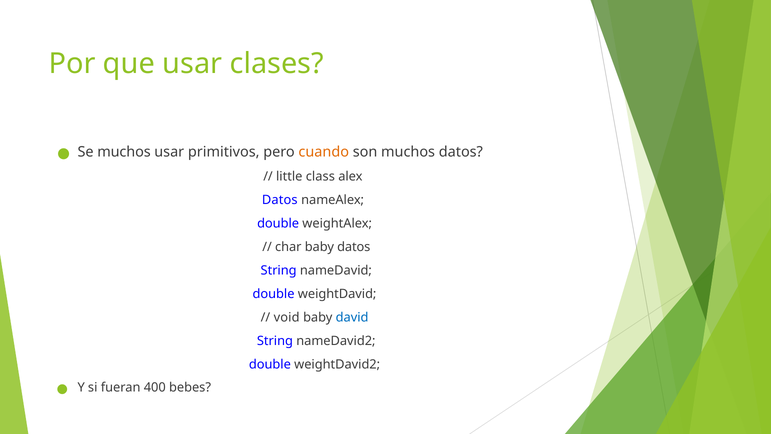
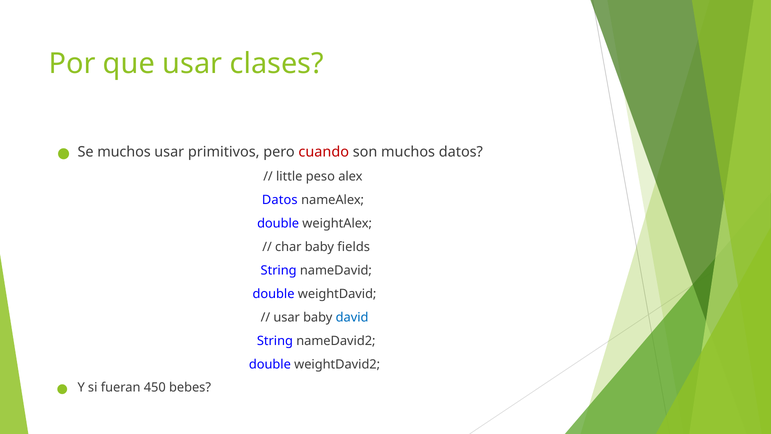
cuando colour: orange -> red (324, 152)
class: class -> peso (320, 176)
baby datos: datos -> fields (354, 247)
void: void -> usar (287, 317)
400: 400 -> 450 (155, 387)
